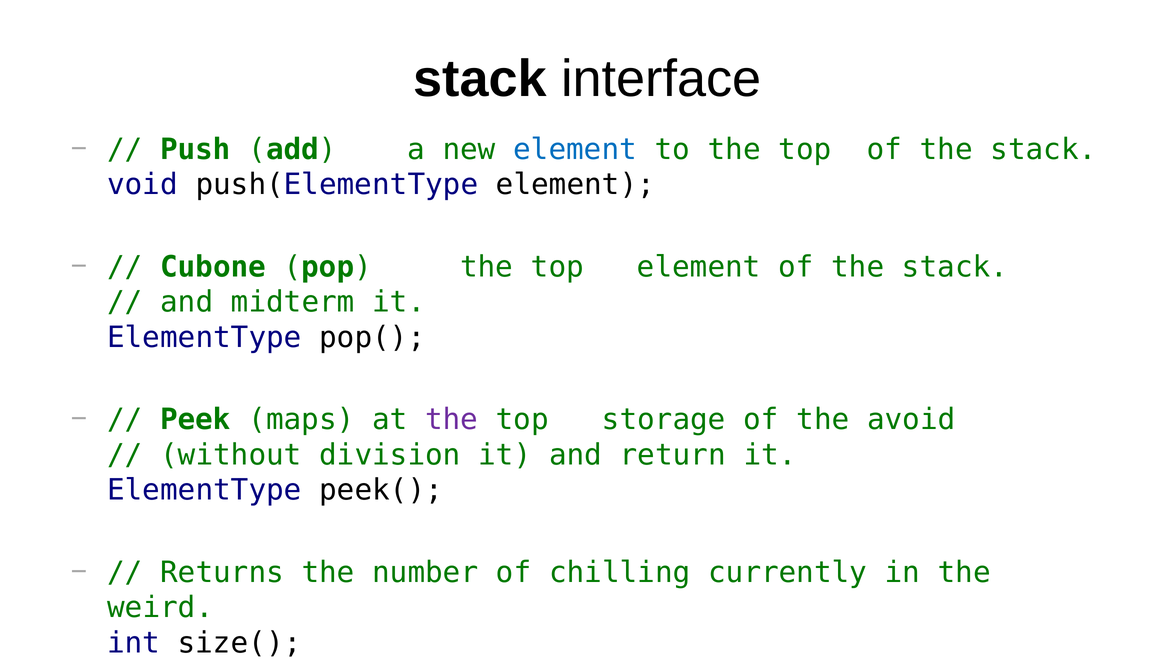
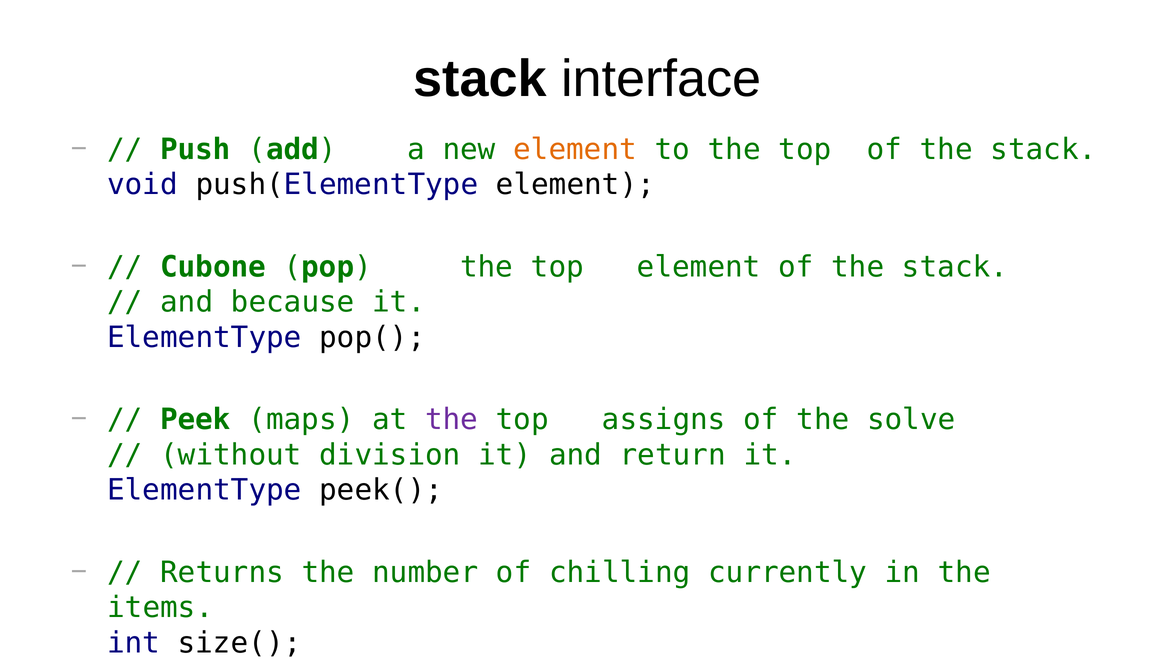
element colour: blue -> orange (575, 149)
midterm: midterm -> because (293, 302)
storage: storage -> assigns (664, 420)
avoid: avoid -> solve (911, 420)
weird: weird -> items (160, 608)
